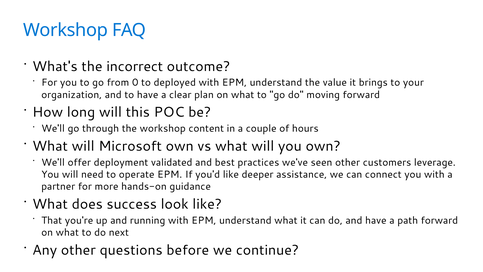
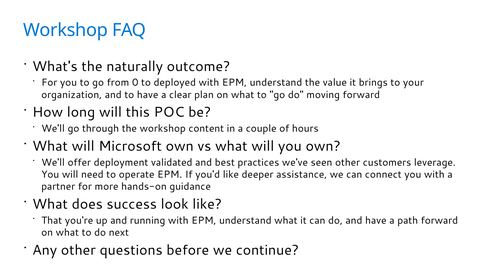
incorrect: incorrect -> naturally (135, 66)
